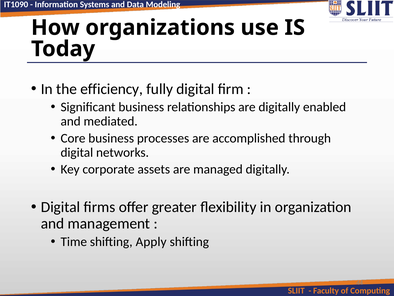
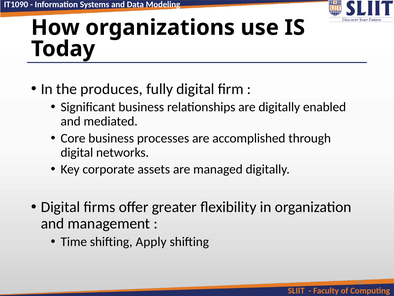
efficiency: efficiency -> produces (112, 89)
